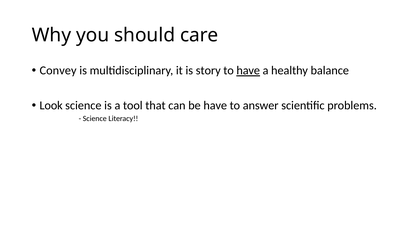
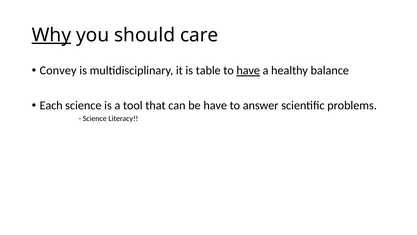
Why underline: none -> present (51, 35)
story: story -> table (208, 70)
Look: Look -> Each (51, 105)
